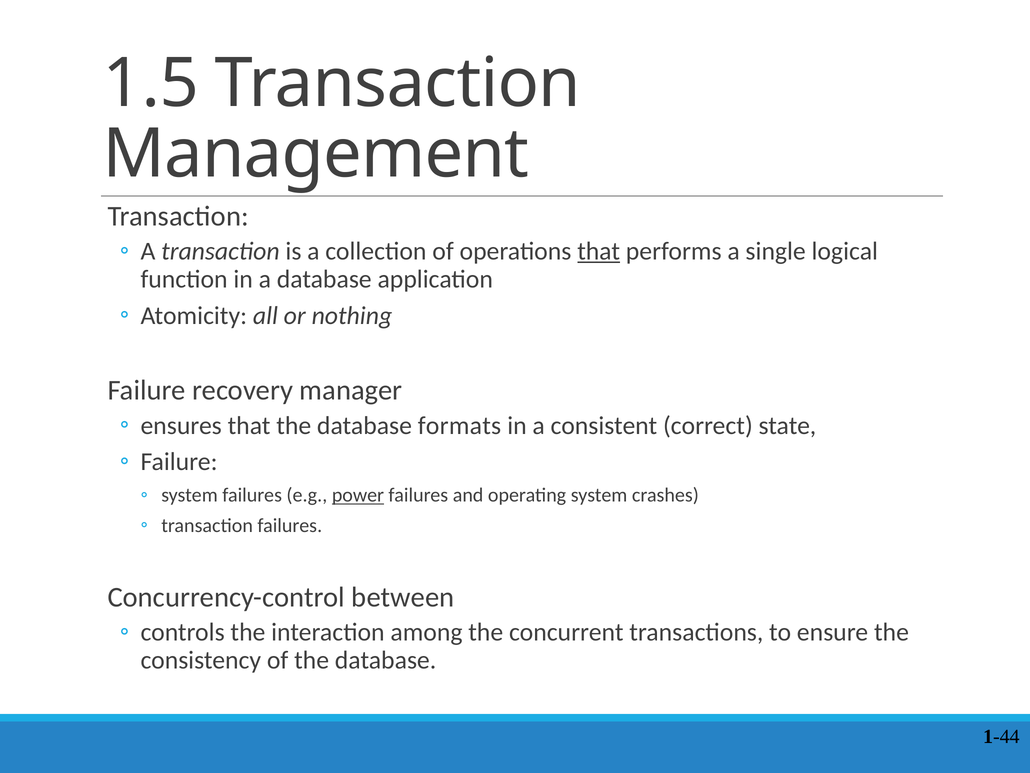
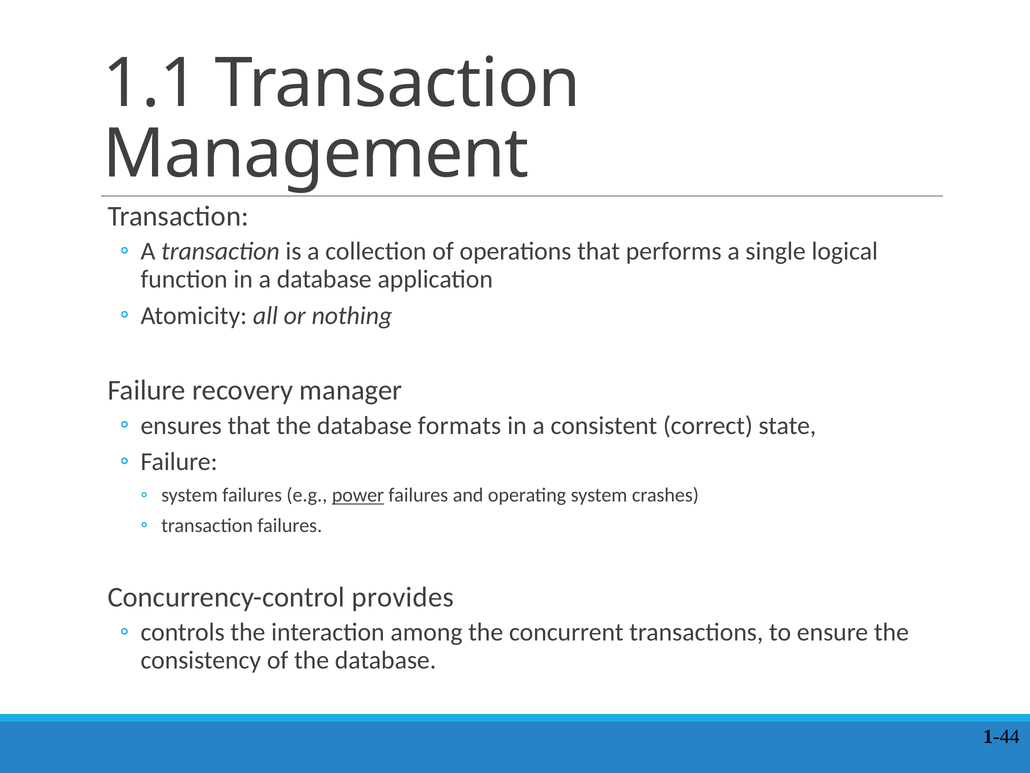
1.5: 1.5 -> 1.1 (151, 84)
that underline: present -> none (599, 251)
between: between -> provides (403, 597)
